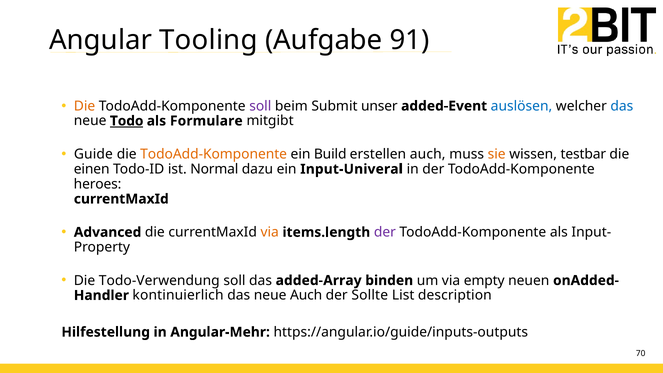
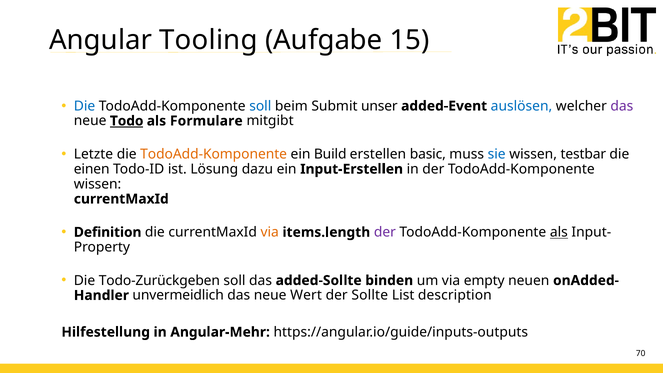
91: 91 -> 15 (410, 40)
Die colour: orange -> blue (85, 106)
soll colour: purple -> blue (260, 106)
das colour: blue -> purple (622, 106)
Guide: Guide -> Letzte (93, 154)
erstellen auch: auch -> basic (428, 154)
sie colour: orange -> blue (497, 154)
Normal: Normal -> Lösung (214, 169)
Input-Univeral: Input-Univeral -> Input-Erstellen (352, 169)
heroes: heroes -> wissen (98, 184)
Advanced: Advanced -> Definition (108, 232)
als underline: none -> present (559, 232)
Todo-Verwendung: Todo-Verwendung -> Todo-Zurückgeben (159, 280)
added-Array: added-Array -> added-Sollte (319, 280)
kontinuierlich: kontinuierlich -> unvermeidlich (178, 295)
neue Auch: Auch -> Wert (306, 295)
